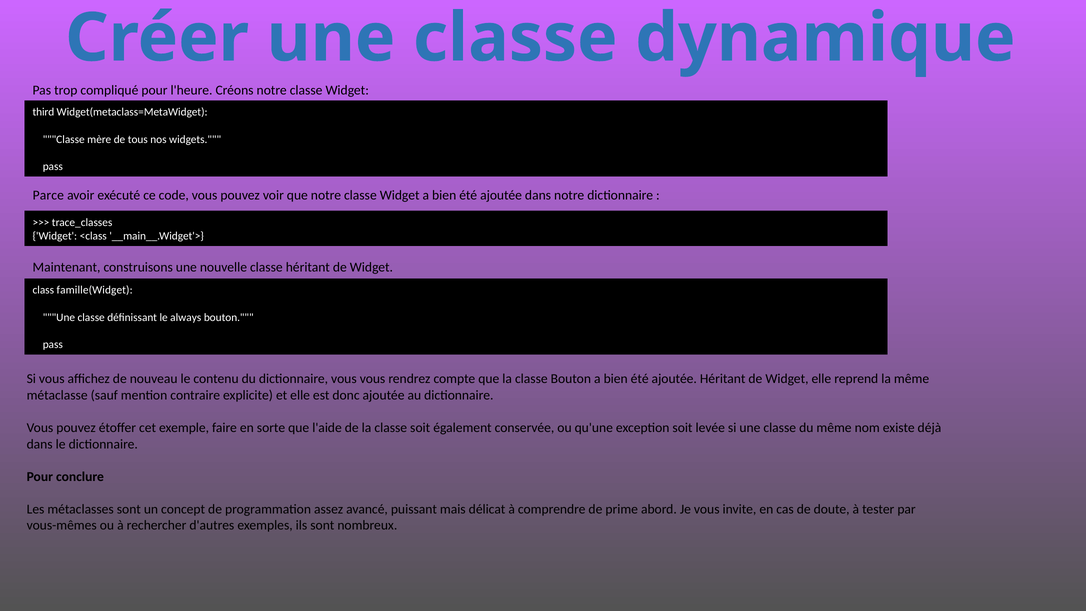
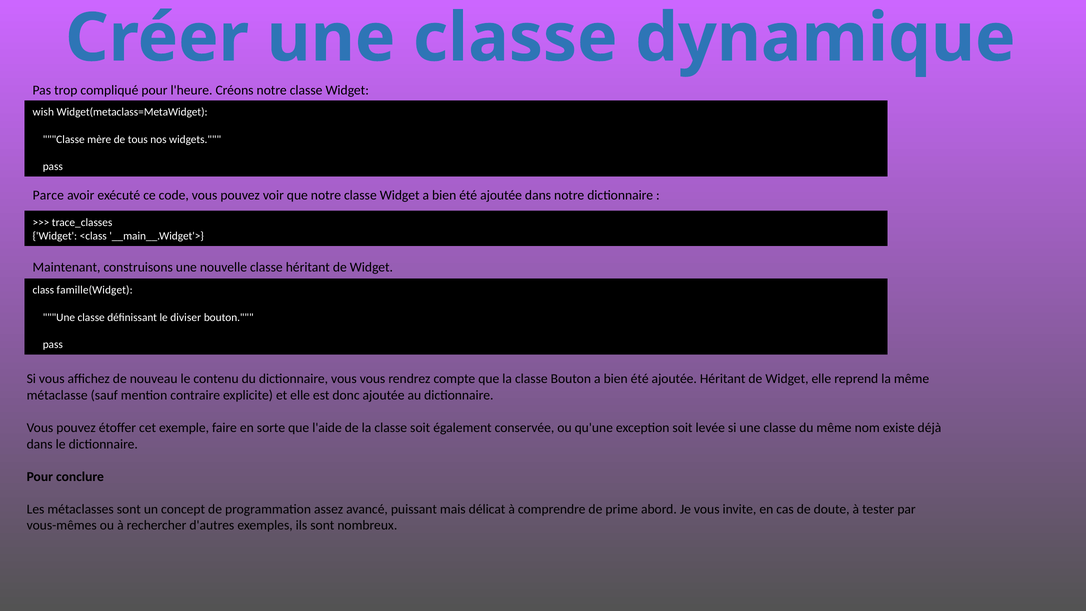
third: third -> wish (43, 112)
always: always -> diviser (186, 317)
